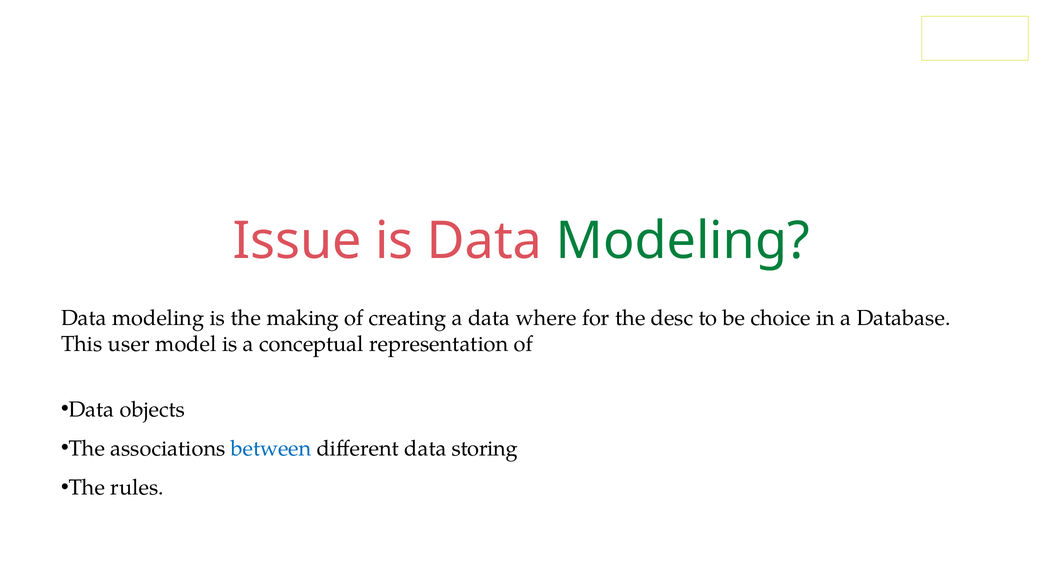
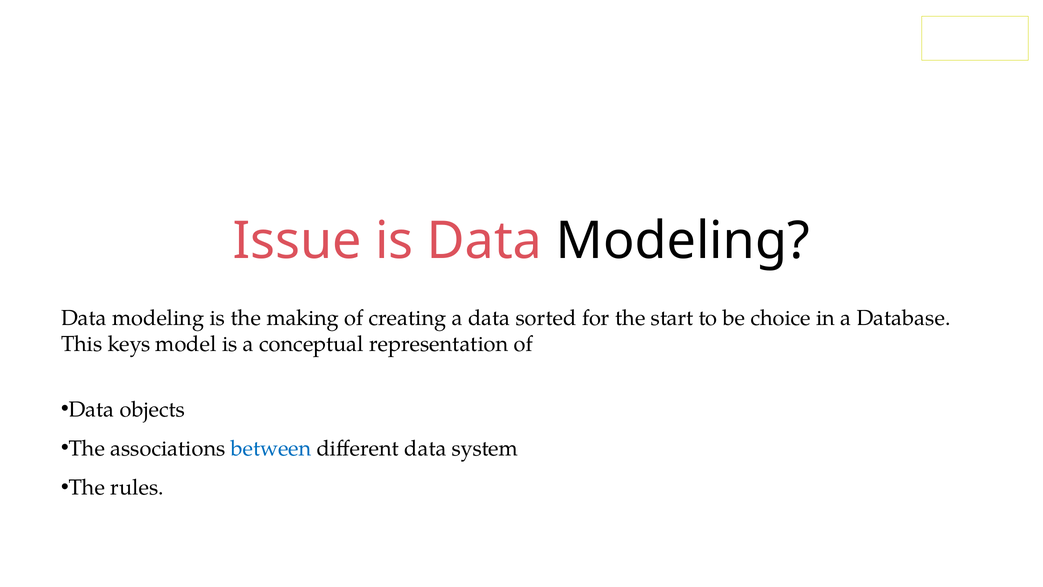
Modeling colour: green -> black (683, 241)
where: where -> sorted (546, 318)
desc: desc -> start (672, 318)
user: user -> keys (129, 344)
storing: storing -> system (485, 448)
